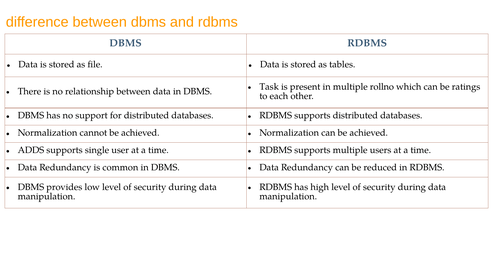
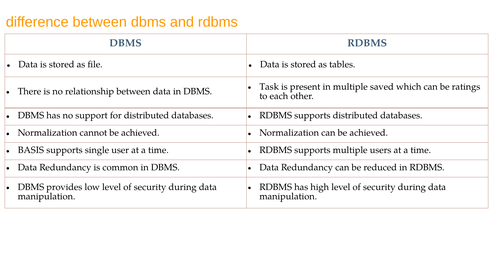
rollno: rollno -> saved (382, 87)
ADDS: ADDS -> BASIS (31, 150)
